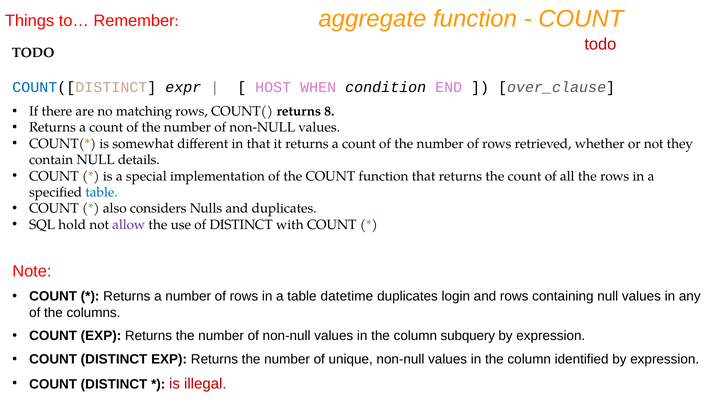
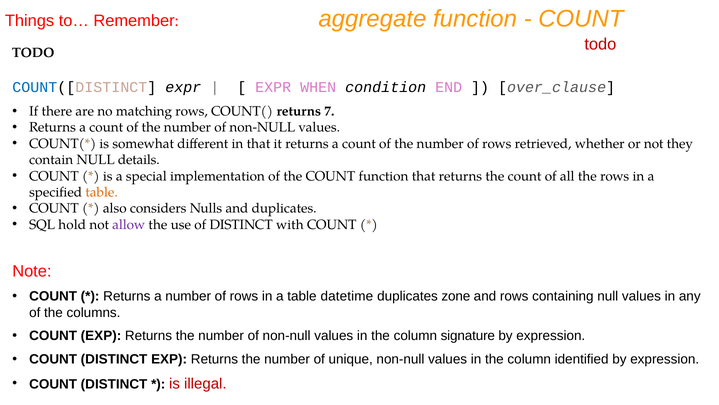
HOST: HOST -> EXPR (273, 87)
8: 8 -> 7 (329, 111)
table colour: blue -> orange (102, 192)
login: login -> zone (456, 296)
subquery: subquery -> signature (468, 336)
